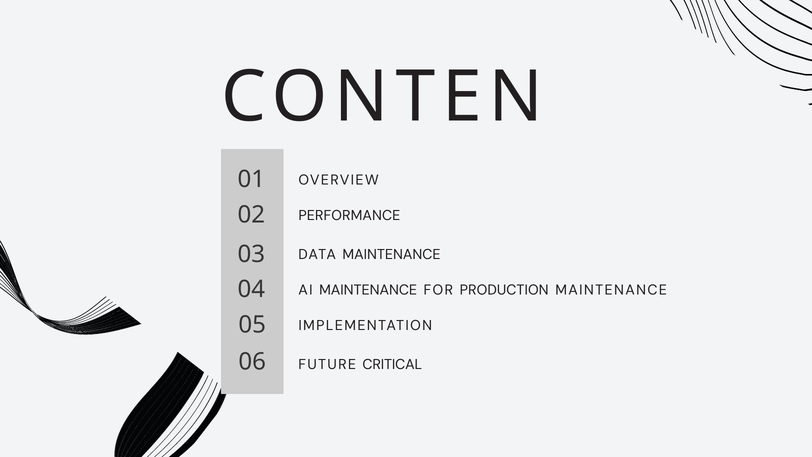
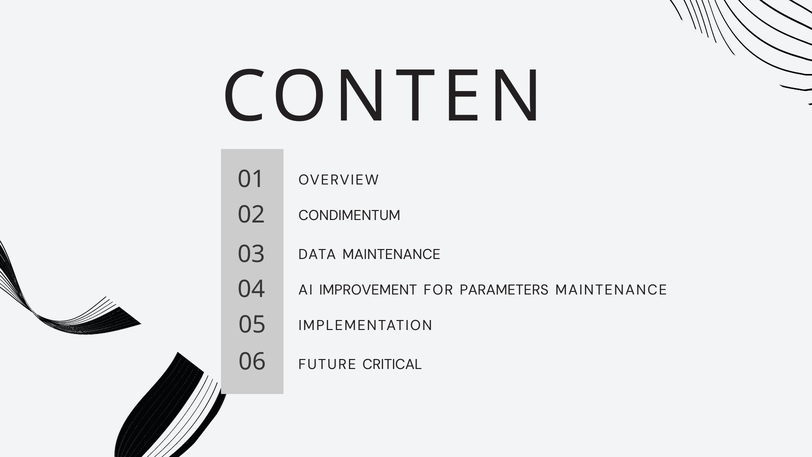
PERFORMANCE: PERFORMANCE -> CONDIMENTUM (349, 215)
AI MAINTENANCE: MAINTENANCE -> IMPROVEMENT (368, 290)
PRODUCTION: PRODUCTION -> PARAMETERS (504, 290)
